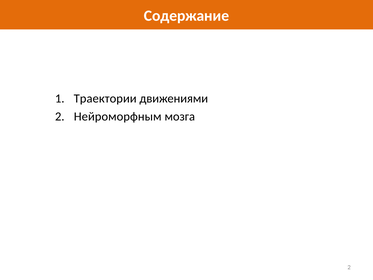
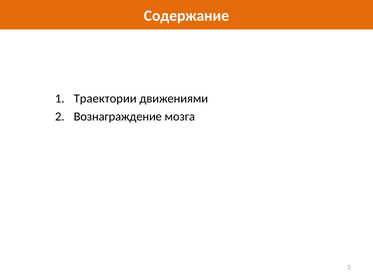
Нейроморфным: Нейроморфным -> Вознаграждение (118, 116)
